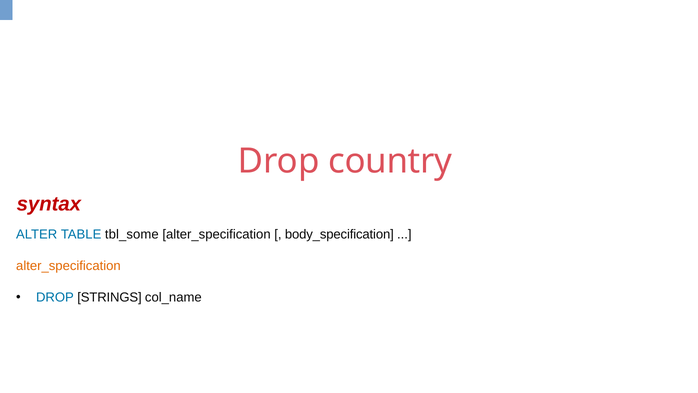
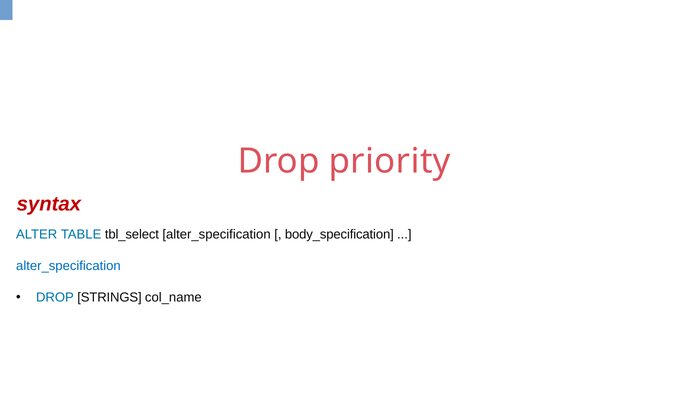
country: country -> priority (390, 161)
tbl_some: tbl_some -> tbl_select (132, 234)
alter_specification colour: orange -> blue (68, 266)
